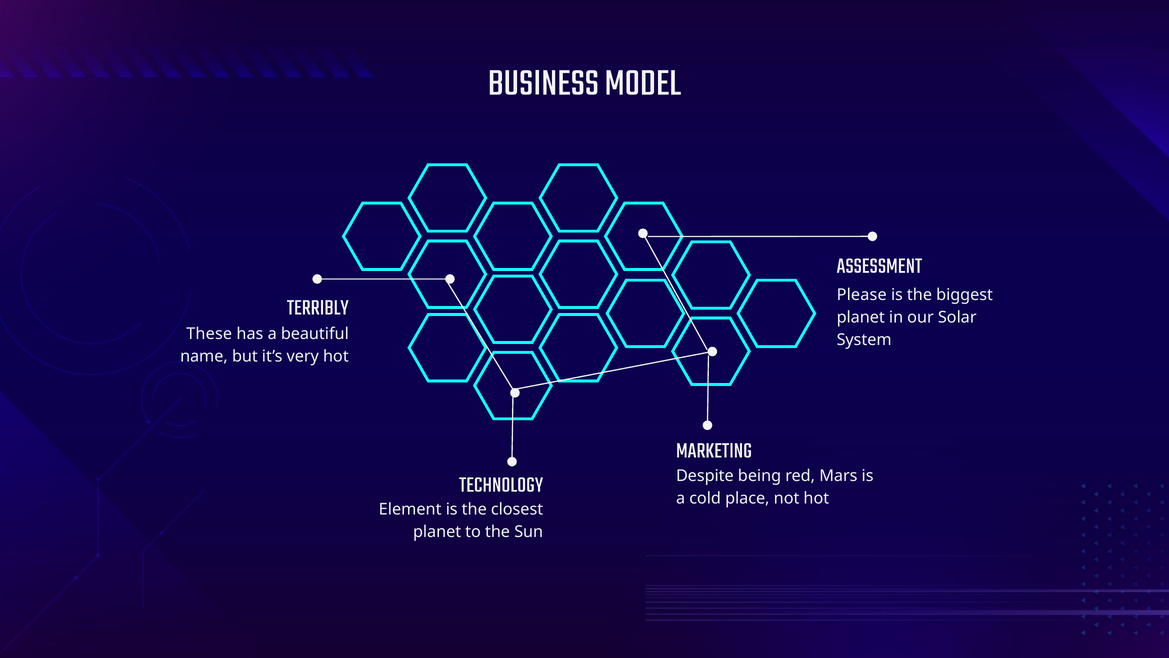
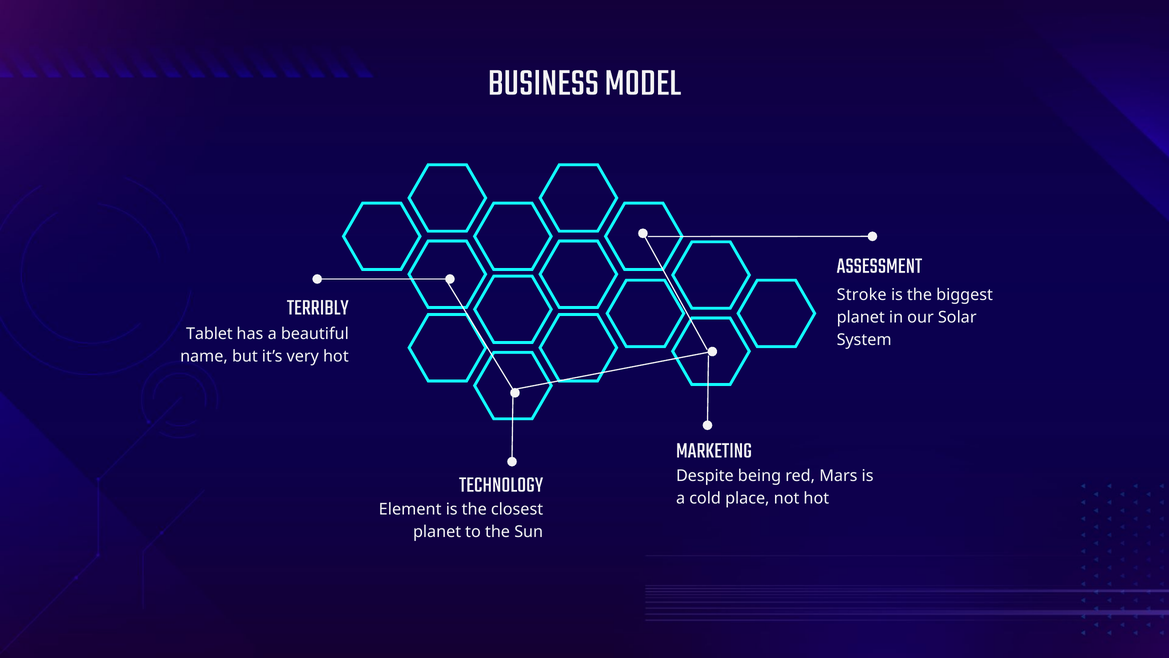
Please: Please -> Stroke (862, 295)
These: These -> Tablet (209, 334)
